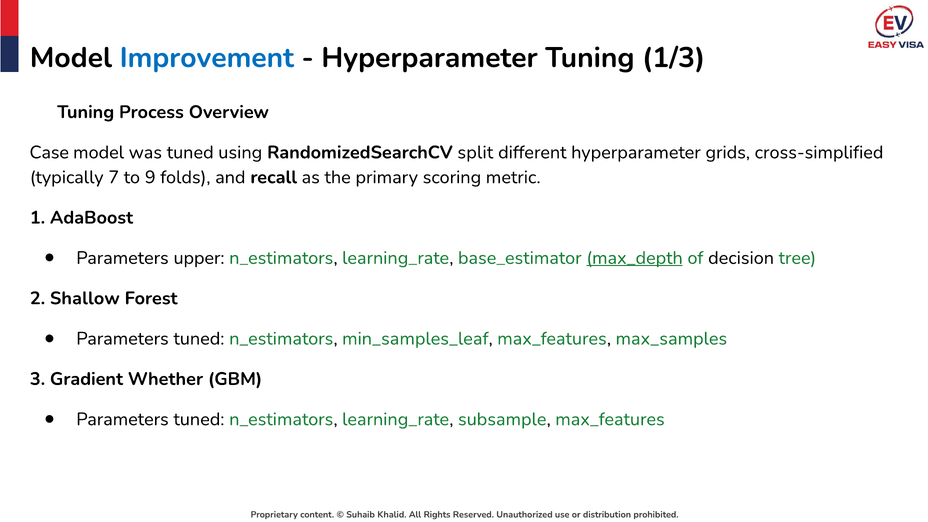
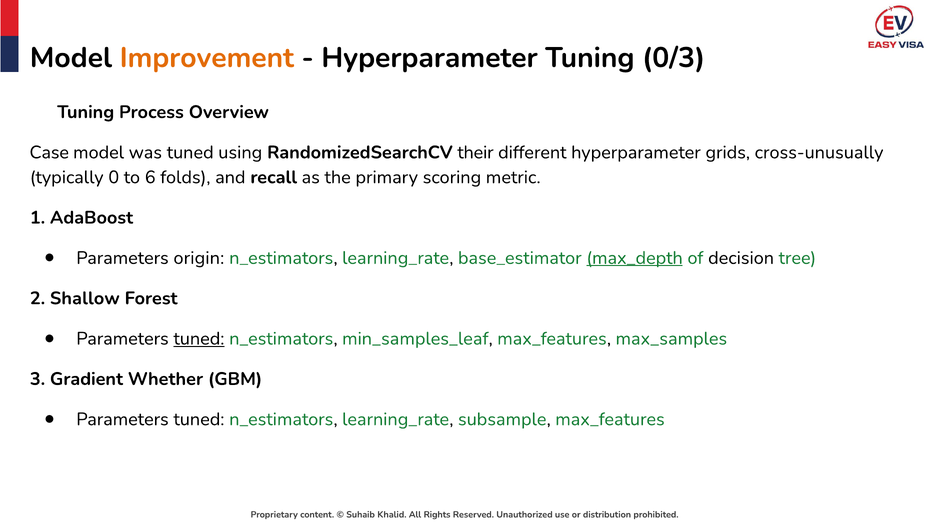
Improvement colour: blue -> orange (207, 58)
1/3: 1/3 -> 0/3 (674, 58)
split: split -> their (475, 152)
cross-simplified: cross-simplified -> cross-unusually (819, 152)
7: 7 -> 0 (114, 177)
9: 9 -> 6 (150, 177)
upper: upper -> origin (199, 258)
tuned underline: none -> present (199, 339)
